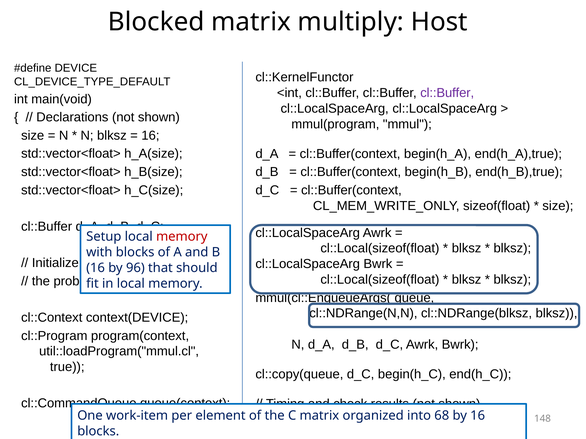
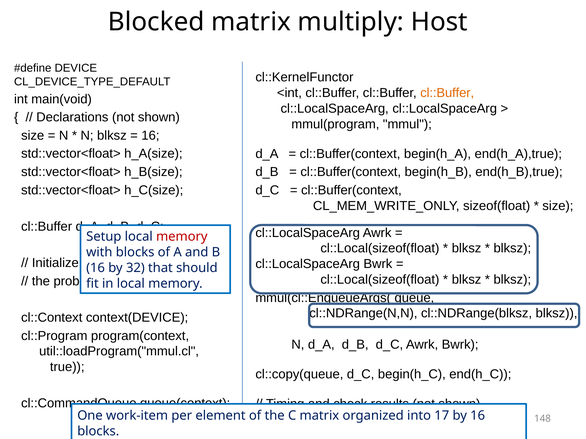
cl::Buffer colour: purple -> orange (447, 93)
96: 96 -> 32 (135, 268)
68: 68 -> 17 (442, 416)
